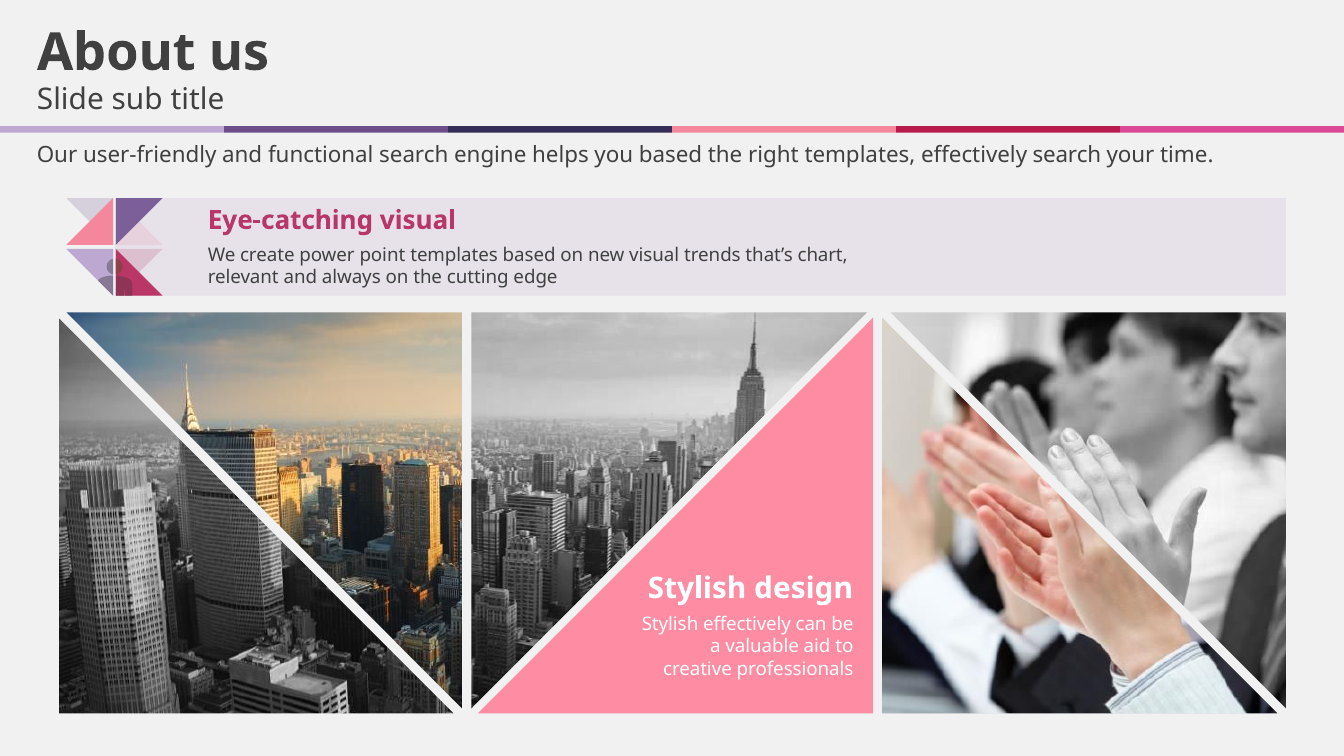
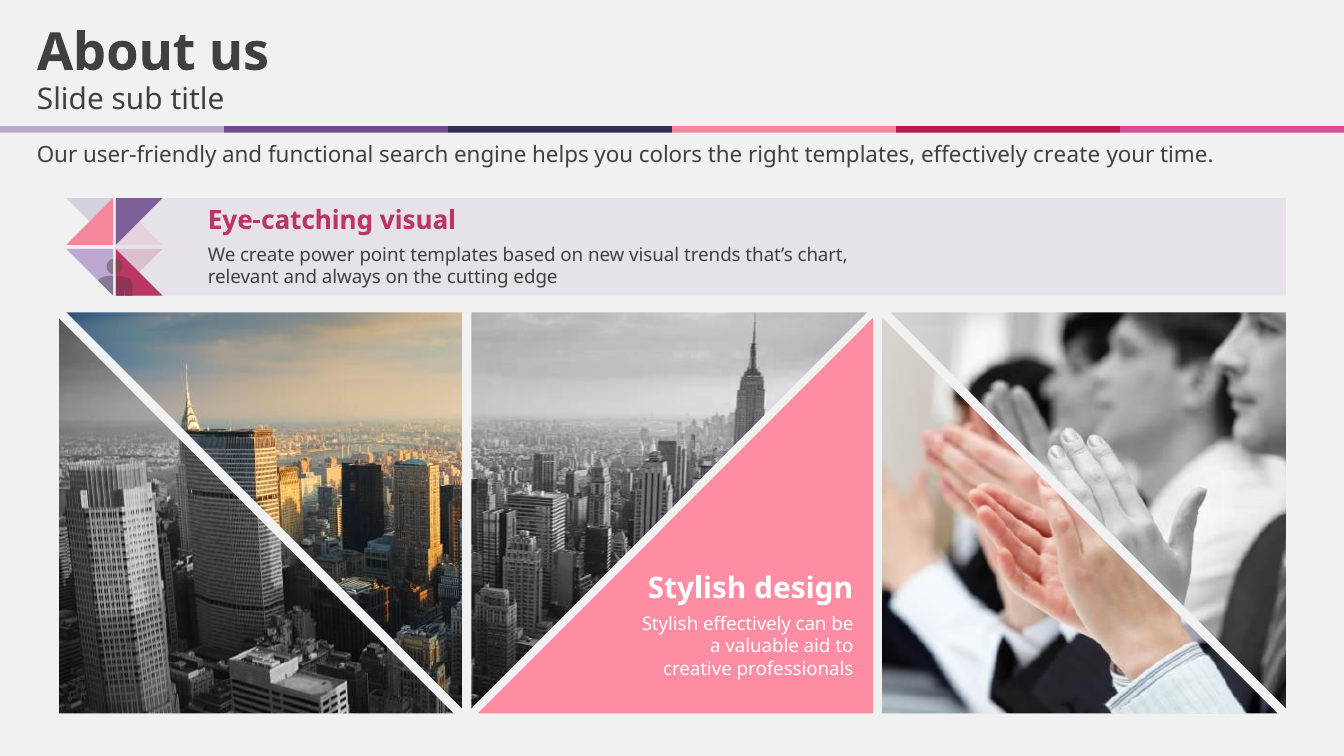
you based: based -> colors (671, 155)
effectively search: search -> create (1067, 155)
